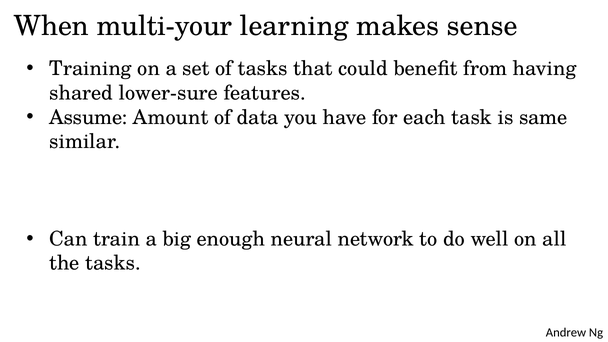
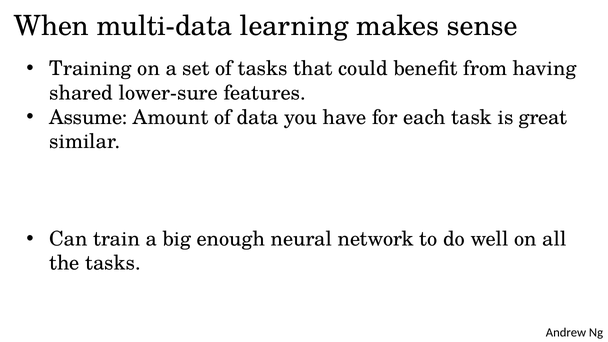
multi-your: multi-your -> multi-data (164, 26)
same: same -> great (543, 117)
